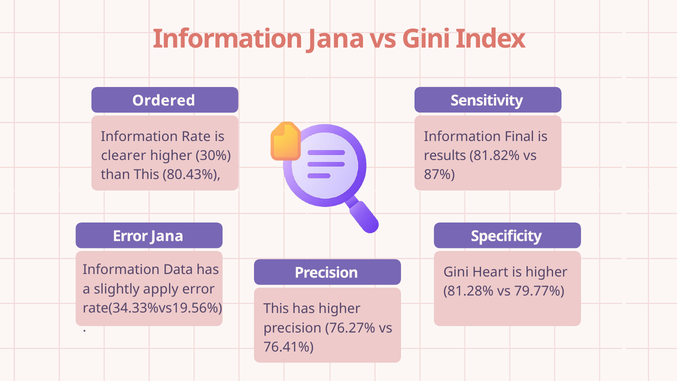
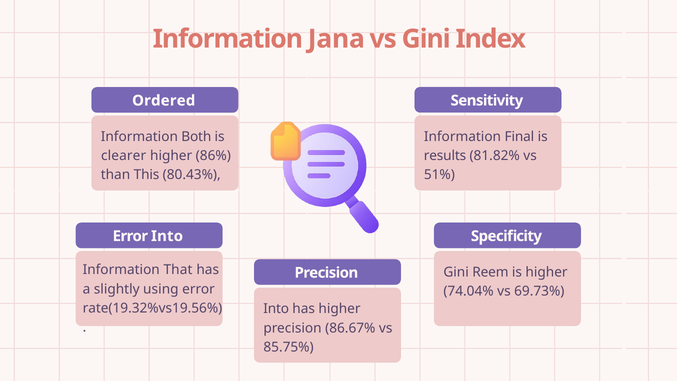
Rate: Rate -> Both (196, 137)
30%: 30% -> 86% (213, 156)
87%: 87% -> 51% (439, 175)
Error Jana: Jana -> Into (167, 236)
Data: Data -> That (178, 270)
Heart: Heart -> Reem (490, 272)
apply: apply -> using (161, 289)
81.28%: 81.28% -> 74.04% (469, 291)
79.77%: 79.77% -> 69.73% (539, 291)
rate(34.33%vs19.56%: rate(34.33%vs19.56% -> rate(19.32%vs19.56% (152, 308)
This: This -> Into (276, 309)
76.27%: 76.27% -> 86.67% (350, 328)
76.41%: 76.41% -> 85.75% (289, 347)
